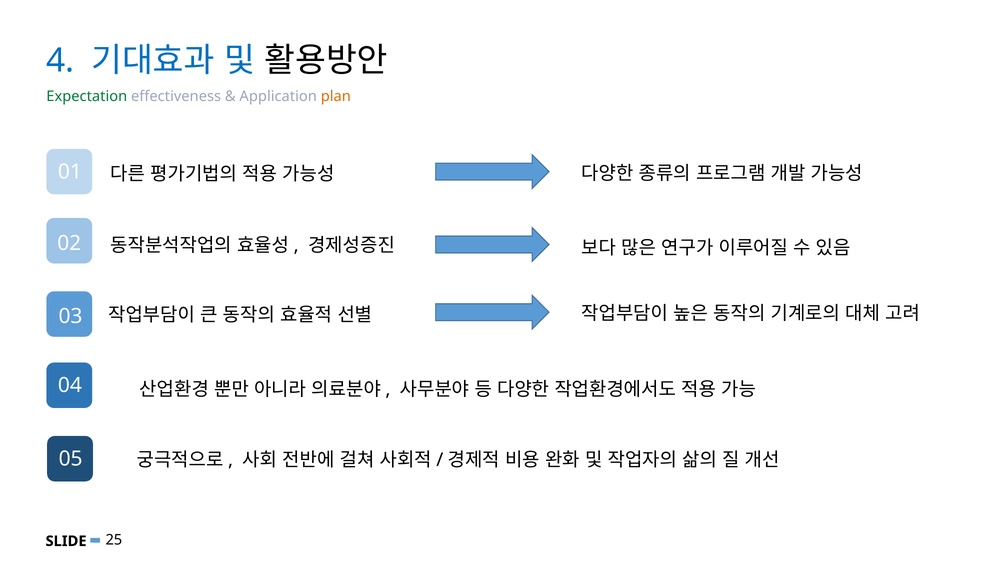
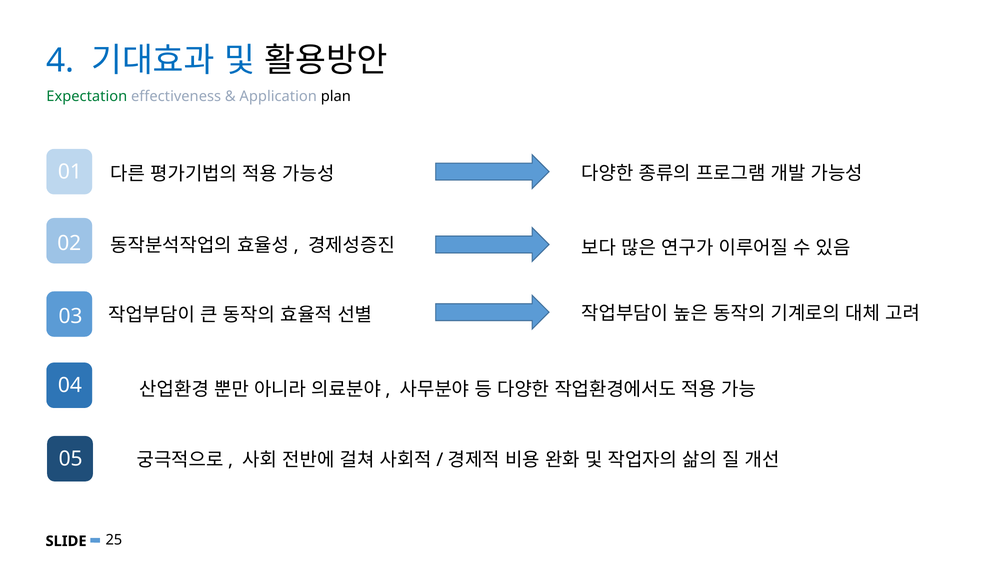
plan colour: orange -> black (336, 96)
